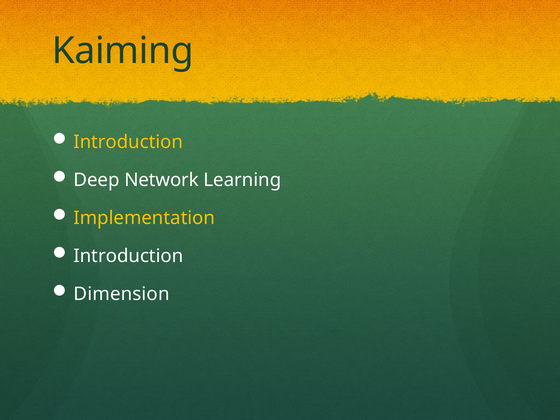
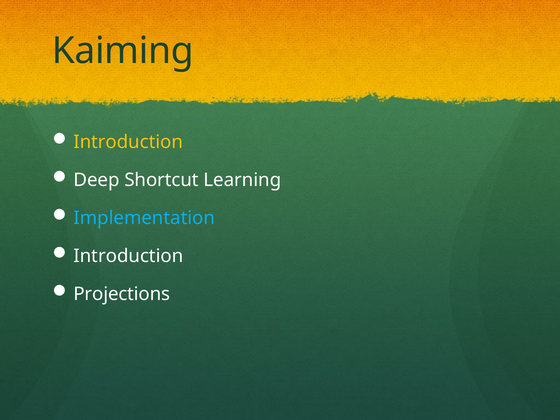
Network: Network -> Shortcut (162, 180)
Implementation colour: yellow -> light blue (144, 218)
Dimension: Dimension -> Projections (122, 294)
